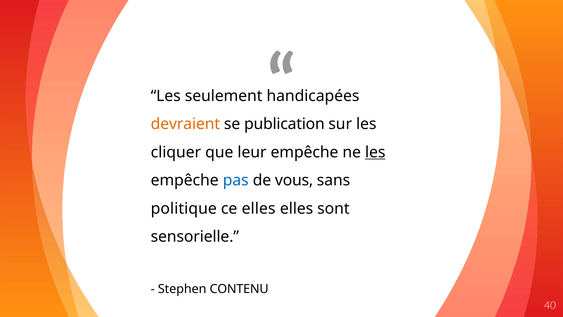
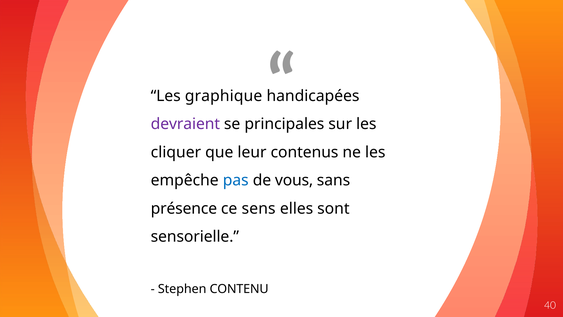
seulement: seulement -> graphique (224, 96)
devraient colour: orange -> purple (185, 124)
publication: publication -> principales (284, 124)
leur empêche: empêche -> contenus (304, 152)
les underline: present -> none (375, 152)
politique: politique -> présence (184, 208)
ce elles: elles -> sens (259, 208)
